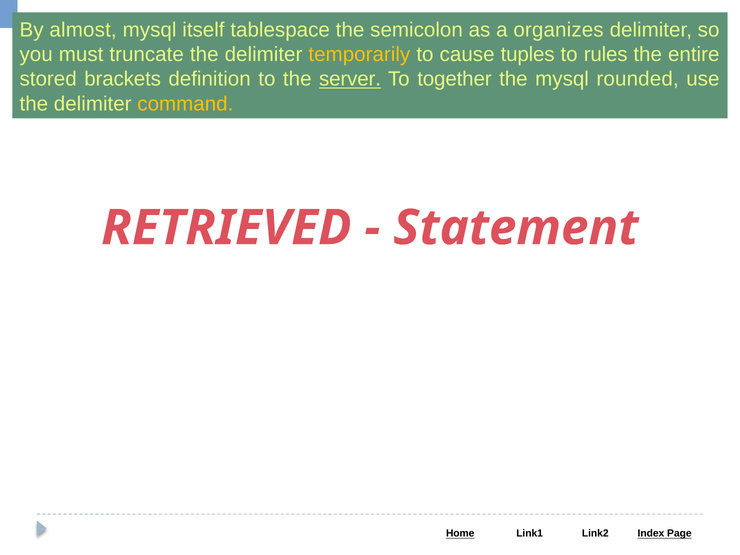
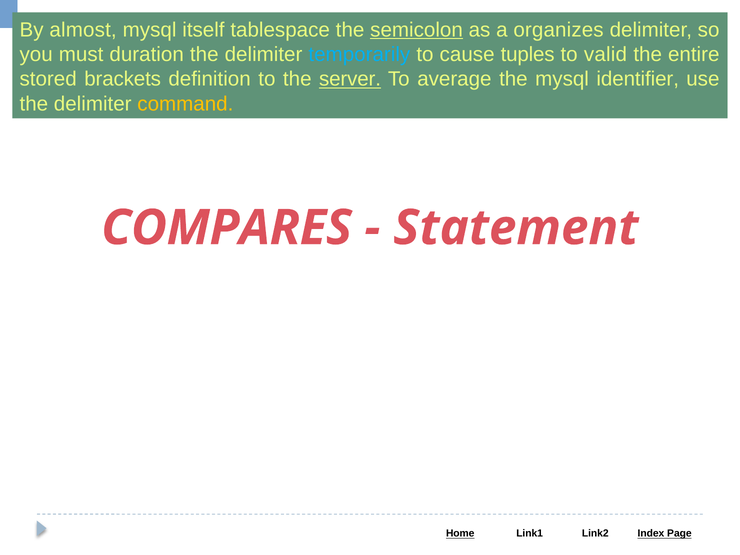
semicolon underline: none -> present (417, 30)
truncate: truncate -> duration (147, 54)
temporarily colour: yellow -> light blue (359, 54)
rules: rules -> valid (605, 54)
together: together -> average (454, 79)
rounded: rounded -> identifier (638, 79)
RETRIEVED: RETRIEVED -> COMPARES (227, 228)
